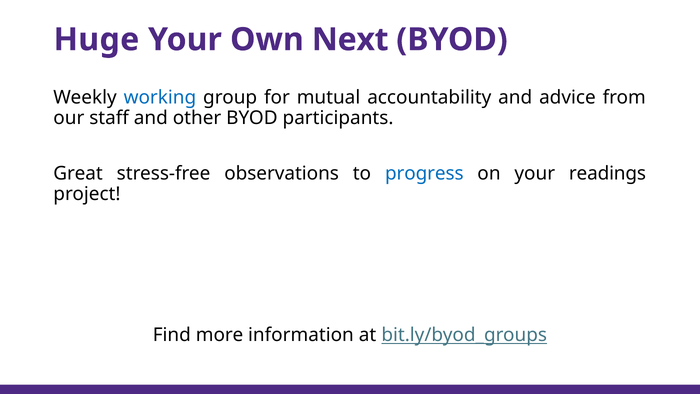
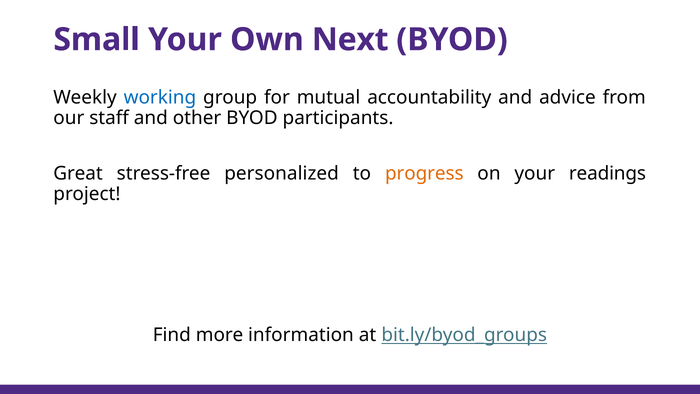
Huge: Huge -> Small (97, 40)
observations: observations -> personalized (282, 173)
progress colour: blue -> orange (424, 173)
